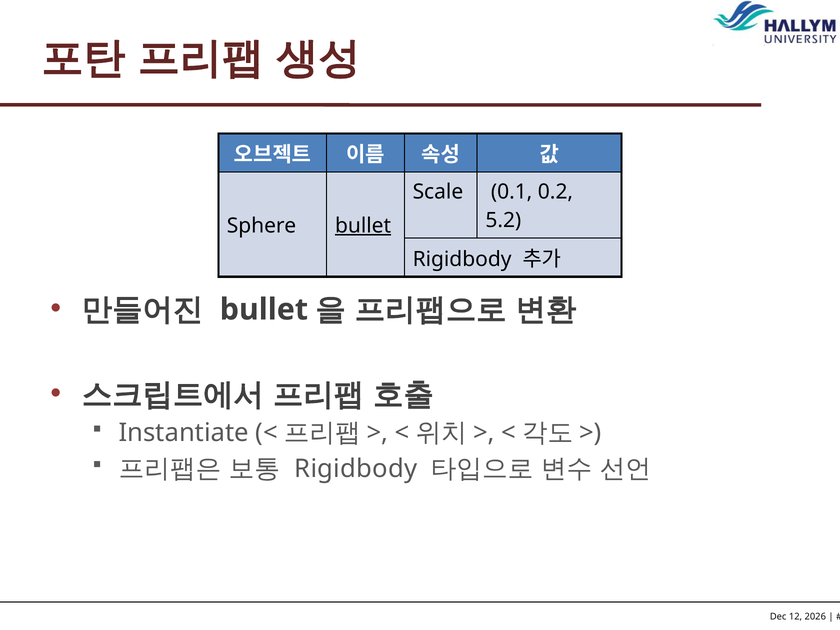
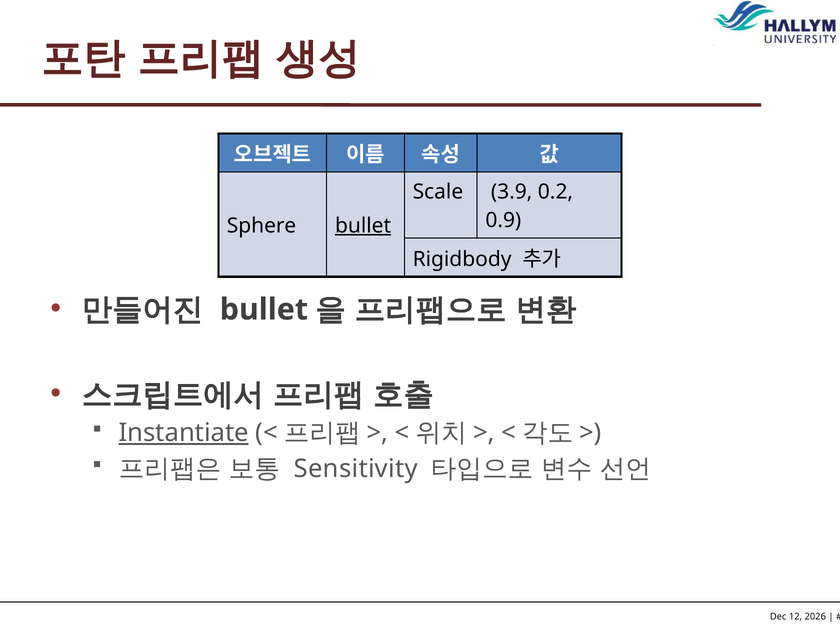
0.1: 0.1 -> 3.9 (512, 192)
5.2: 5.2 -> 0.9 (503, 220)
Instantiate underline: none -> present (184, 433)
Rigidbody: Rigidbody -> Sensitivity (356, 469)
